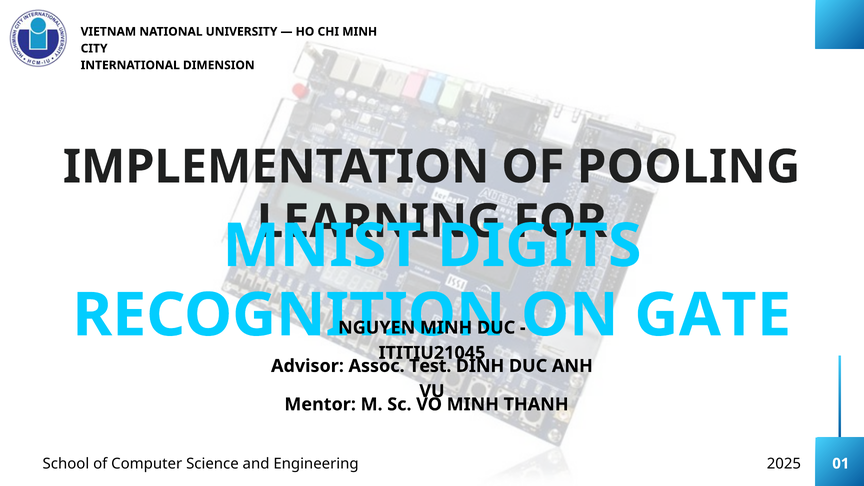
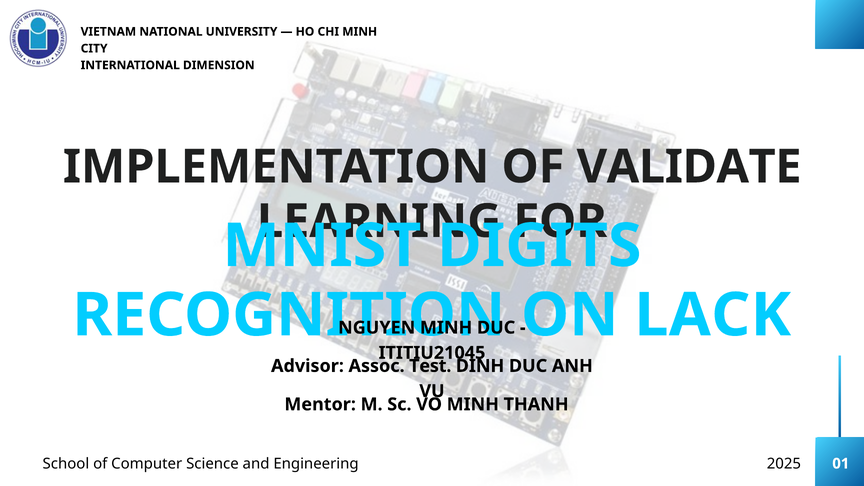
POOLING: POOLING -> VALIDATE (689, 167)
GATE: GATE -> LACK (713, 315)
